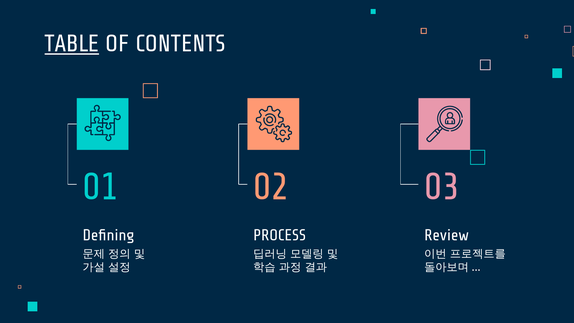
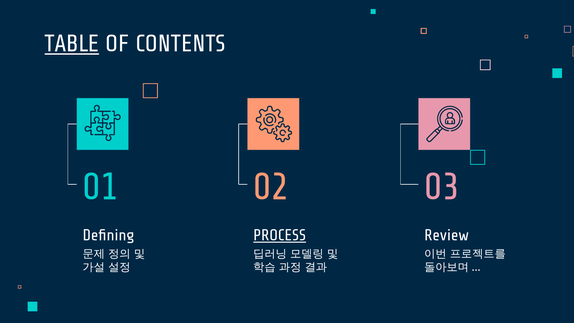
PROCESS underline: none -> present (280, 235)
